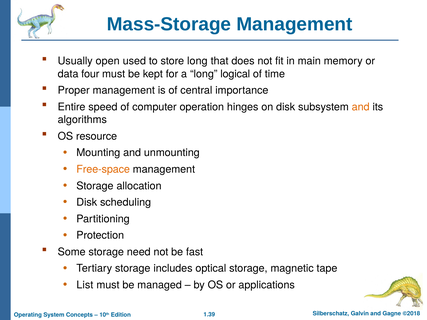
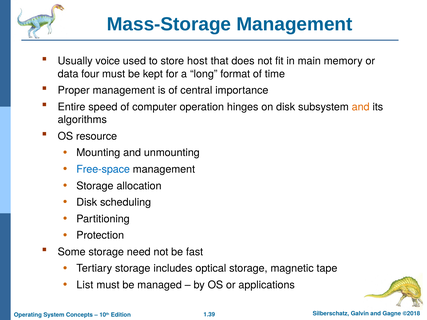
open: open -> voice (108, 61)
store long: long -> host (197, 61)
logical: logical -> format (235, 74)
Free-space colour: orange -> blue (103, 169)
